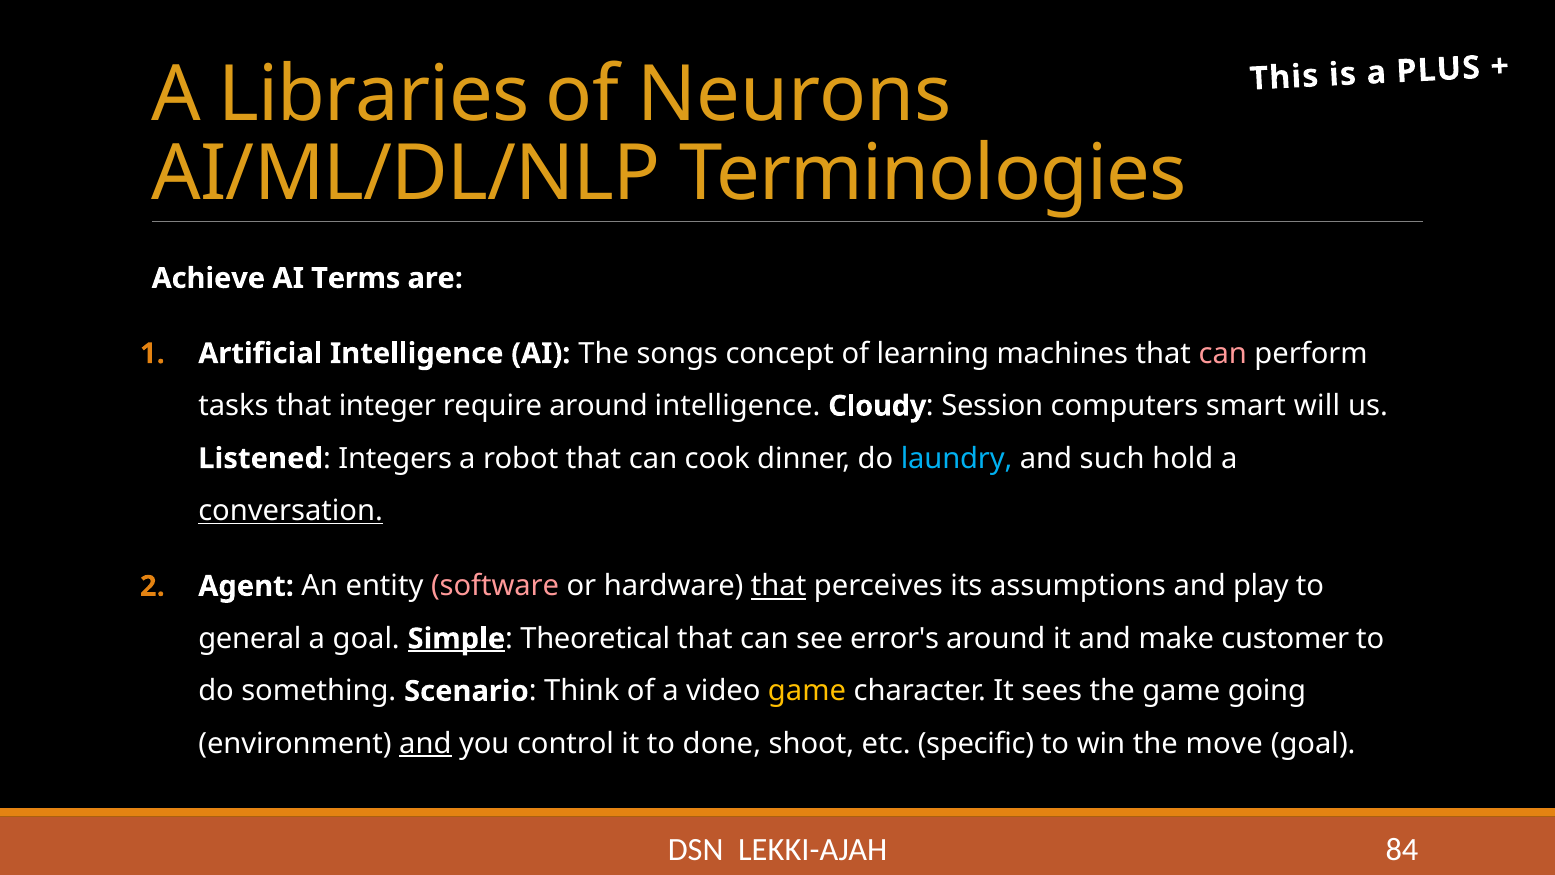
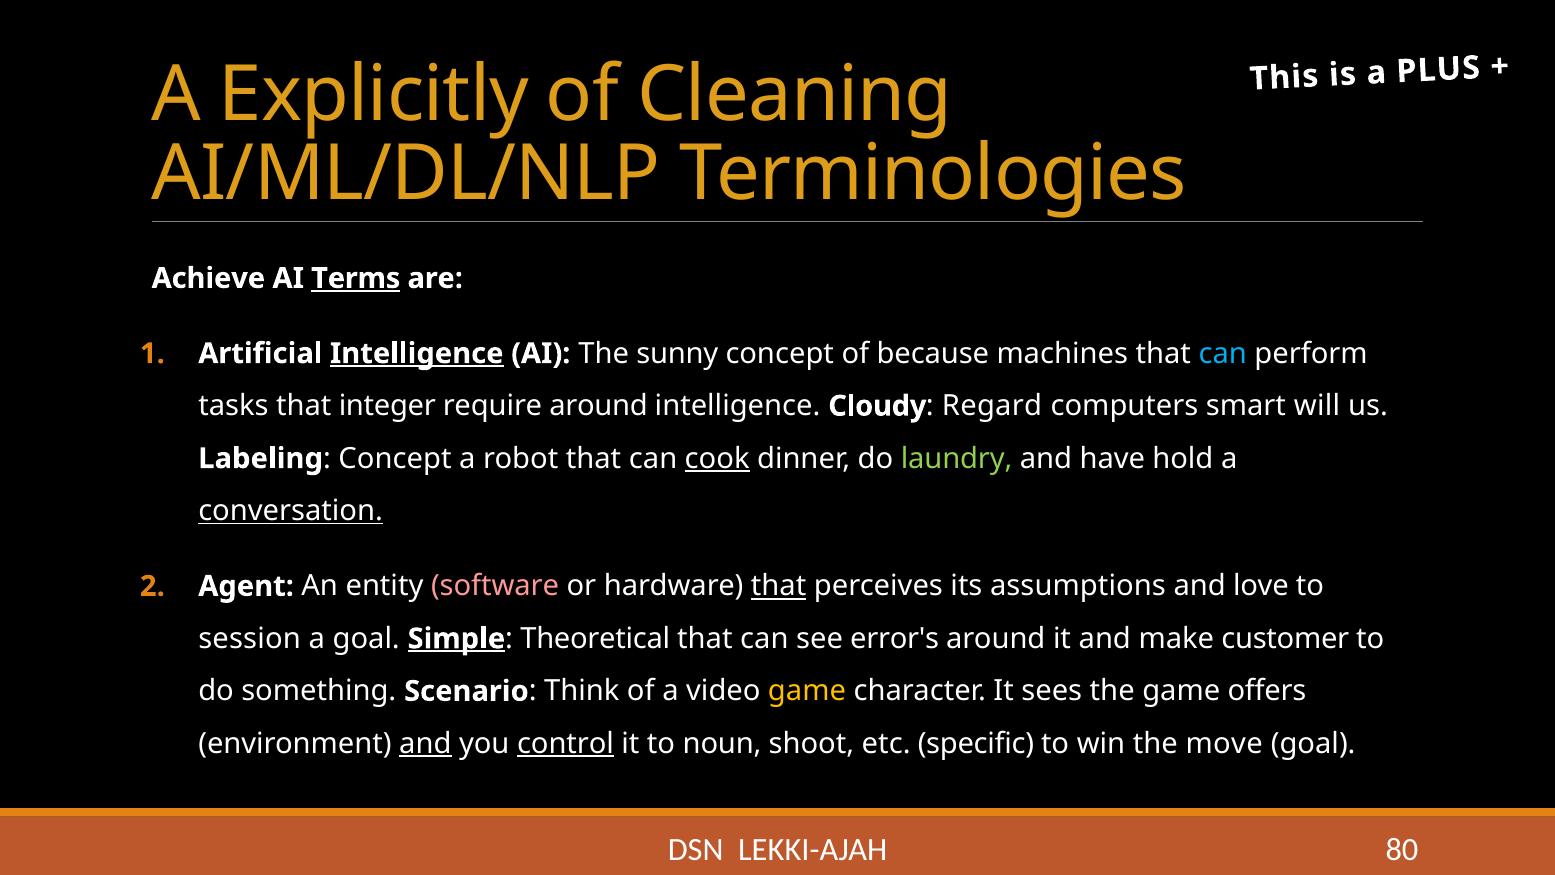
Libraries: Libraries -> Explicitly (374, 95)
Neurons: Neurons -> Cleaning (795, 95)
Terms underline: none -> present (356, 278)
Intelligence underline: none -> present (417, 353)
songs: songs -> sunny (677, 353)
learning: learning -> because (933, 353)
can colour: pink -> light blue (1223, 353)
Session: Session -> Regard (992, 406)
Listened: Listened -> Labeling (261, 458)
Integers: Integers -> Concept (395, 458)
cook underline: none -> present (717, 458)
laundry colour: light blue -> light green (957, 458)
such: such -> have (1112, 458)
play: play -> love (1261, 586)
general: general -> session (250, 639)
going: going -> offers (1267, 691)
control underline: none -> present (565, 743)
done: done -> noun (722, 743)
84: 84 -> 80 (1402, 849)
